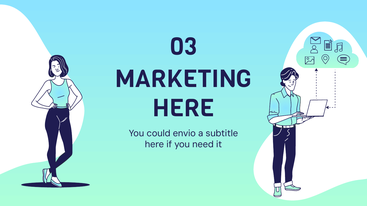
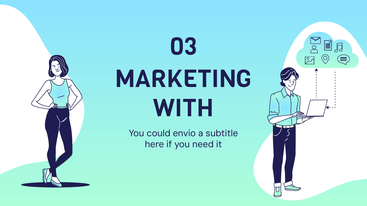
HERE: HERE -> WITH (183, 108)
